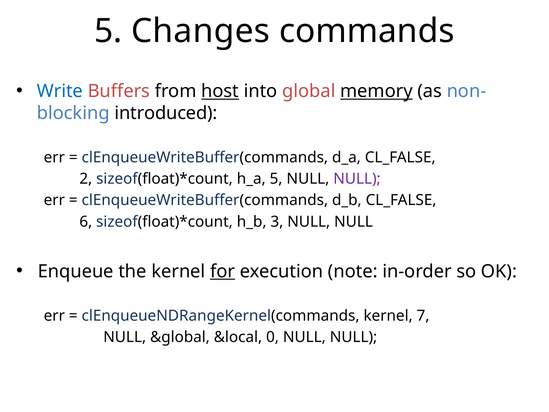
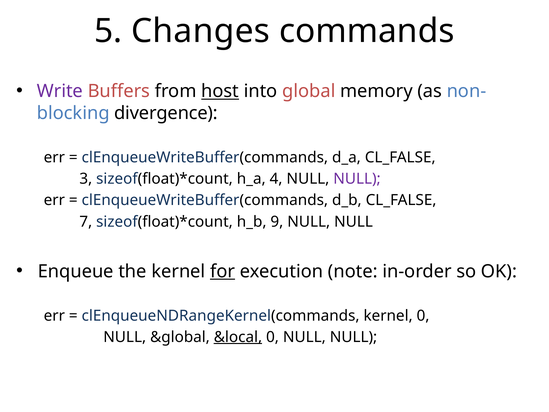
Write colour: blue -> purple (60, 91)
memory underline: present -> none (376, 91)
introduced: introduced -> divergence (166, 113)
2: 2 -> 3 (86, 179)
h_a 5: 5 -> 4 (276, 179)
6: 6 -> 7 (86, 222)
3: 3 -> 9 (277, 222)
kernel 7: 7 -> 0 (423, 315)
&local underline: none -> present (238, 337)
